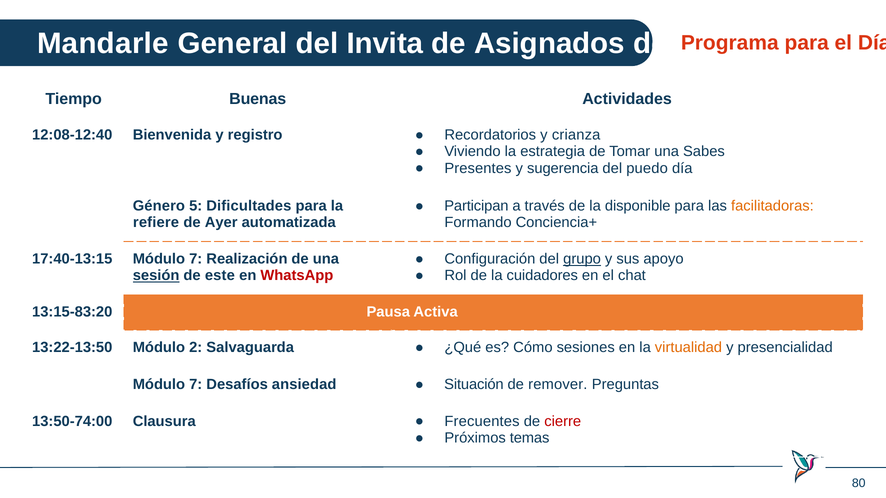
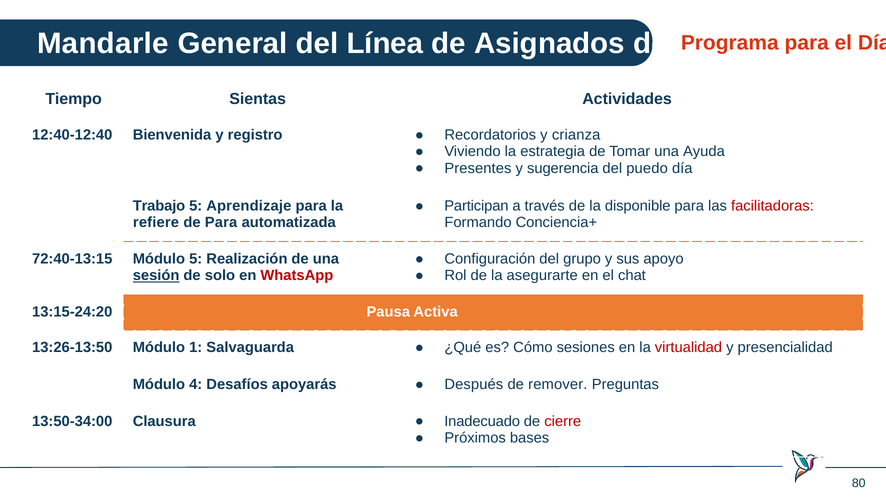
Invita: Invita -> Línea (385, 43)
Buenas: Buenas -> Sientas (258, 99)
12:08-12:40: 12:08-12:40 -> 12:40-12:40 (72, 135)
Sabes: Sabes -> Ayuda (704, 152)
facilitadoras colour: orange -> red (772, 206)
Género: Género -> Trabajo (159, 206)
Dificultades: Dificultades -> Aprendizaje (249, 206)
de Ayer: Ayer -> Para (221, 223)
17:40-13:15: 17:40-13:15 -> 72:40-13:15 (72, 259)
7: 7 -> 5 (196, 259)
grupo underline: present -> none (582, 259)
cuidadores: cuidadores -> asegurarte (542, 276)
este: este -> solo (220, 276)
13:15-83:20: 13:15-83:20 -> 13:15-24:20 (72, 312)
13:22-13:50: 13:22-13:50 -> 13:26-13:50 (72, 348)
Módulo 2: 2 -> 1 (196, 348)
virtualidad colour: orange -> red (688, 348)
7: 7 -> 4 (196, 385)
ansiedad: ansiedad -> apoyarás (304, 385)
Situación: Situación -> Después (474, 385)
13:50-74:00: 13:50-74:00 -> 13:50-34:00 (72, 422)
Frecuentes: Frecuentes -> Inadecuado (482, 422)
temas: temas -> bases (530, 438)
